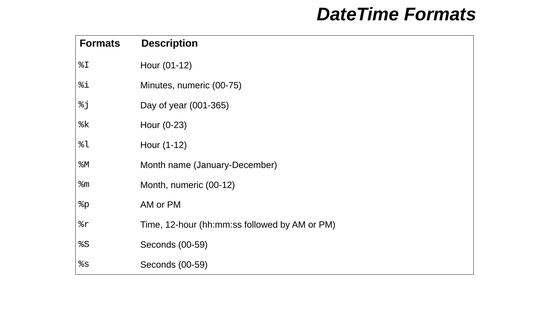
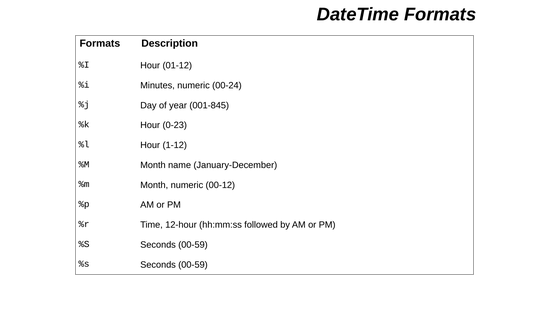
00-75: 00-75 -> 00-24 (227, 85)
001-365: 001-365 -> 001-845 (209, 105)
